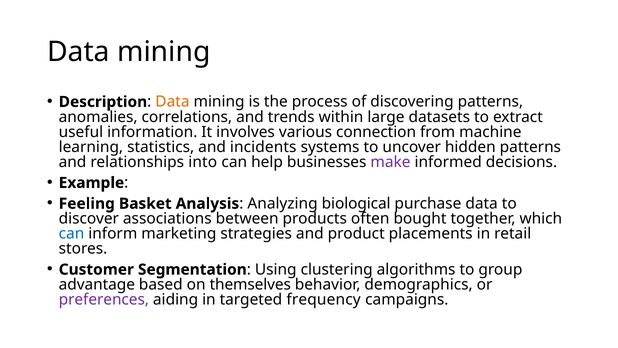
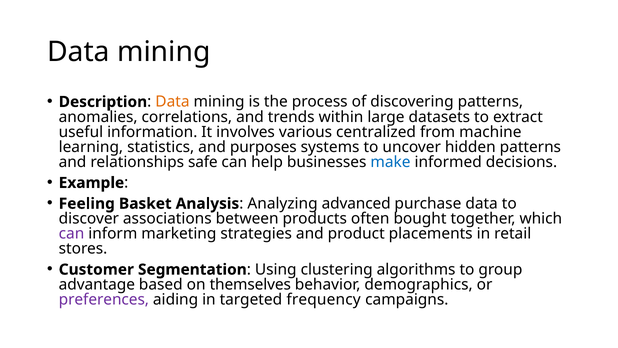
connection: connection -> centralized (376, 132)
incidents: incidents -> purposes (263, 147)
into: into -> safe (203, 162)
make colour: purple -> blue (390, 162)
biological: biological -> advanced (356, 203)
can colour: blue -> purple (72, 233)
